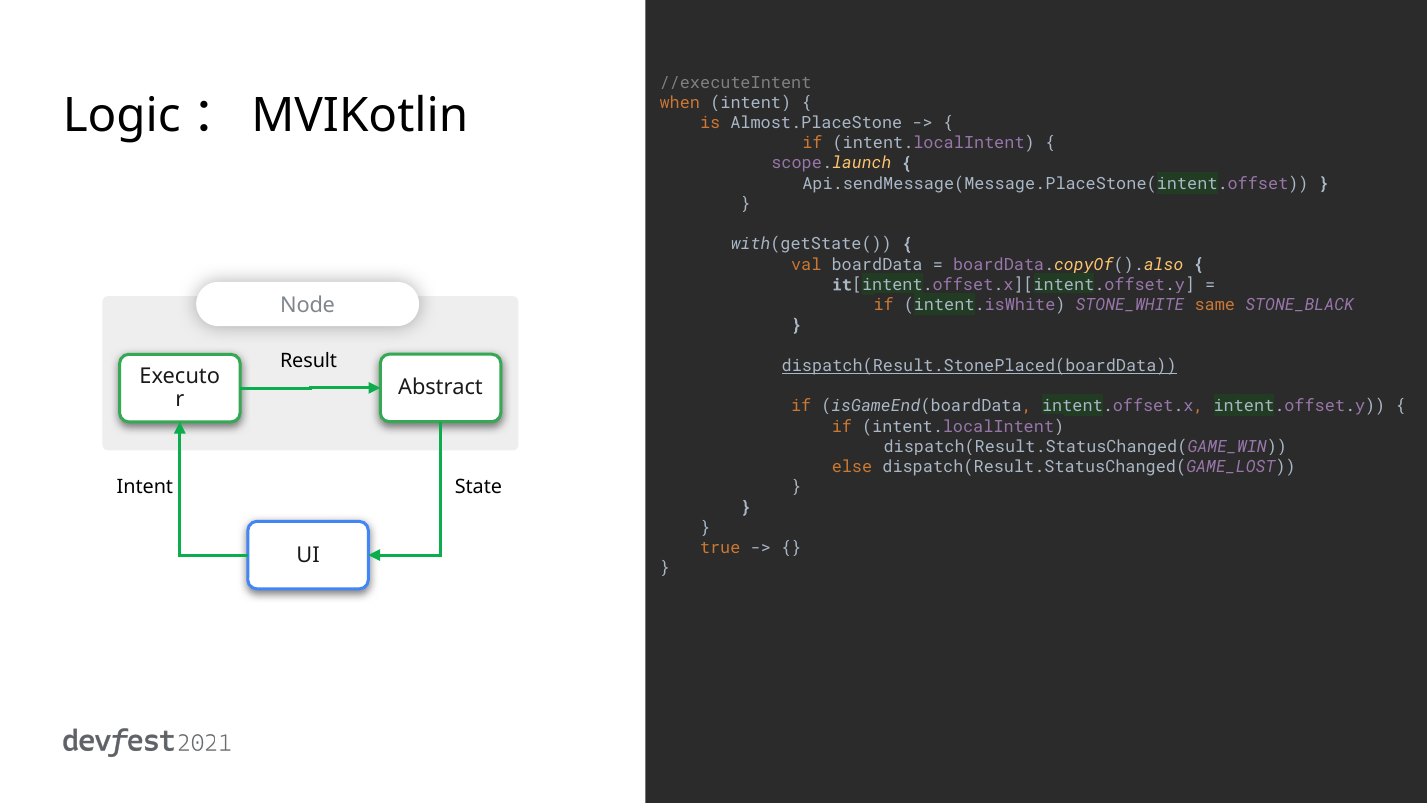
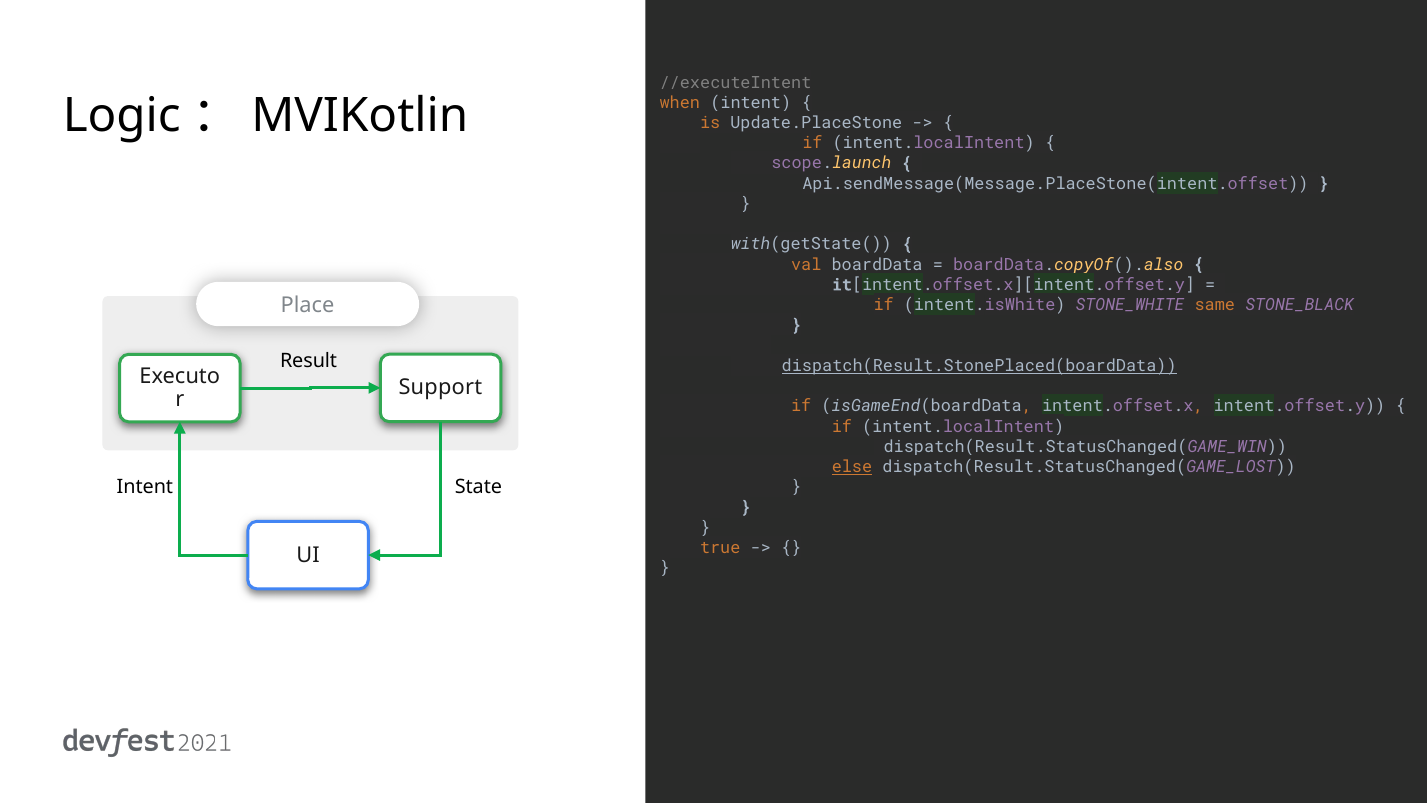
Almost.PlaceStone: Almost.PlaceStone -> Update.PlaceStone (816, 123)
Node: Node -> Place (308, 305)
Abstract: Abstract -> Support (440, 388)
else underline: none -> present (852, 467)
